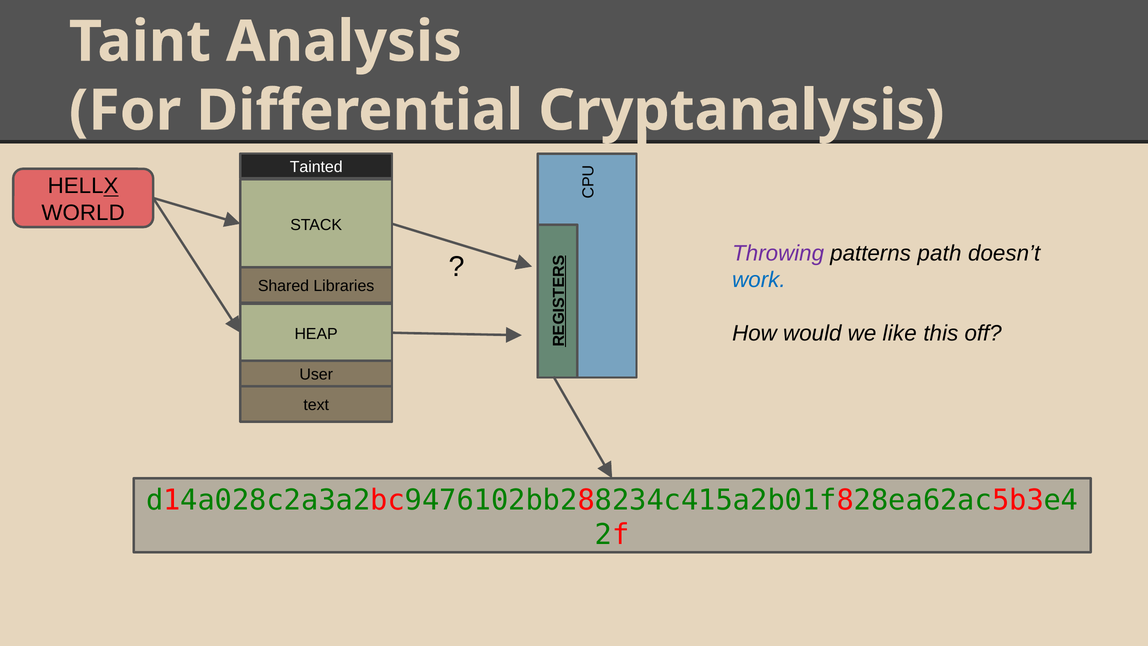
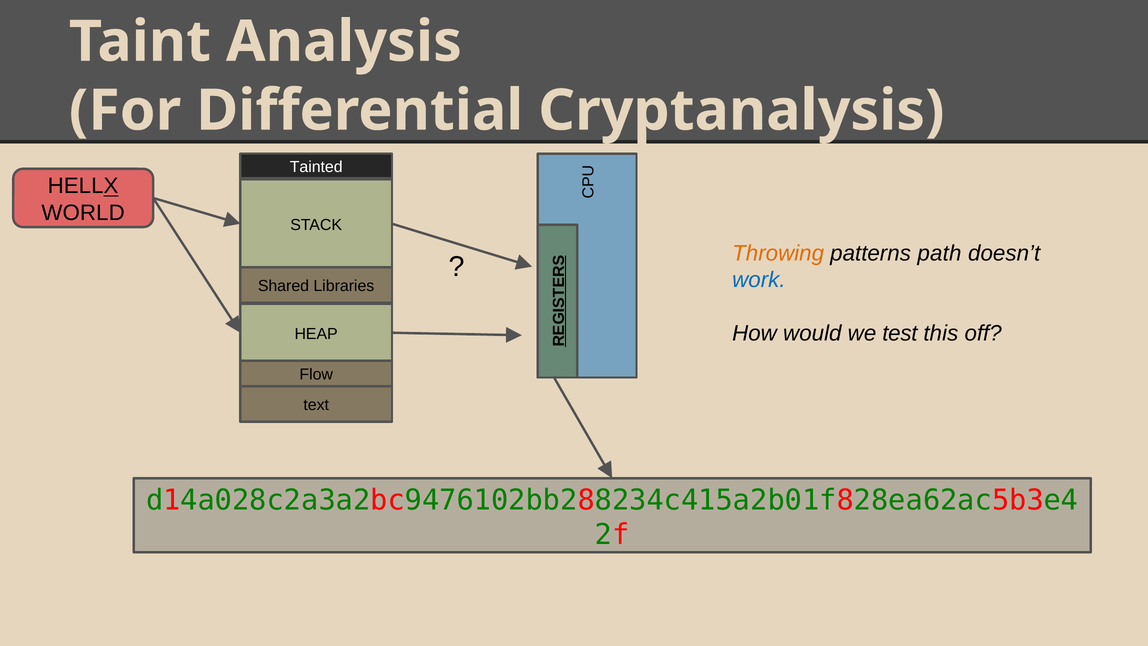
Throwing colour: purple -> orange (778, 253)
like: like -> test (900, 333)
User: User -> Flow (316, 374)
